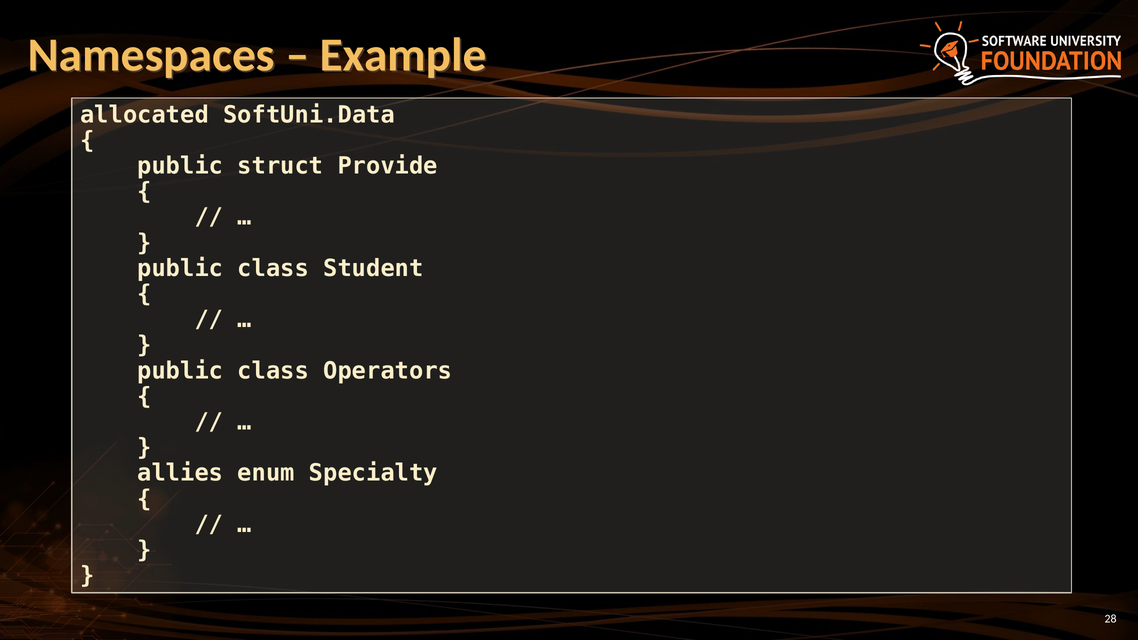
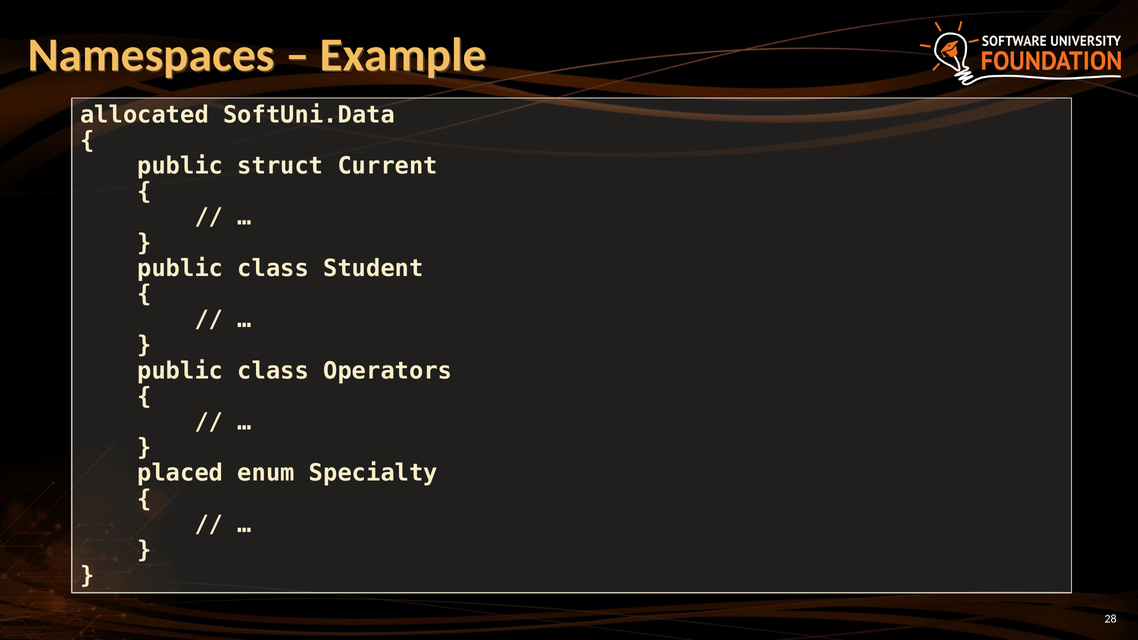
Provide: Provide -> Current (388, 166)
allies: allies -> placed (180, 473)
